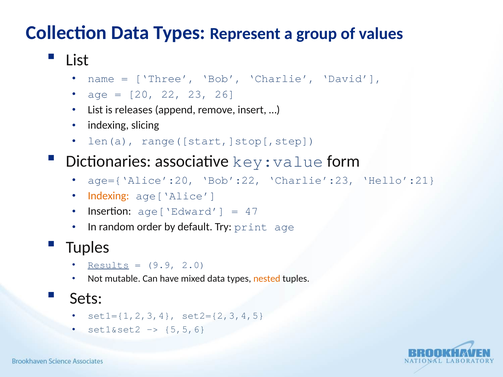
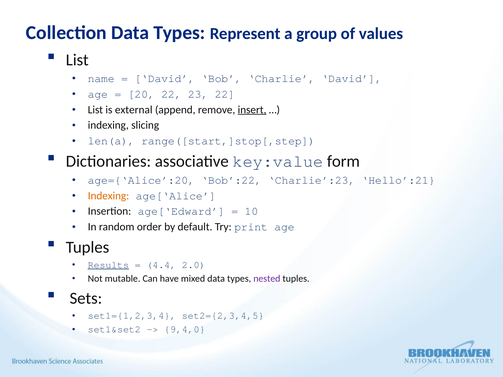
Three: Three -> David (165, 78)
23 26: 26 -> 22 (225, 94)
releases: releases -> external (134, 110)
insert underline: none -> present (252, 110)
47: 47 -> 10 (251, 211)
9.9: 9.9 -> 4.4 (161, 265)
nested colour: orange -> purple (267, 279)
5,5,6: 5,5,6 -> 9,4,0 (185, 330)
